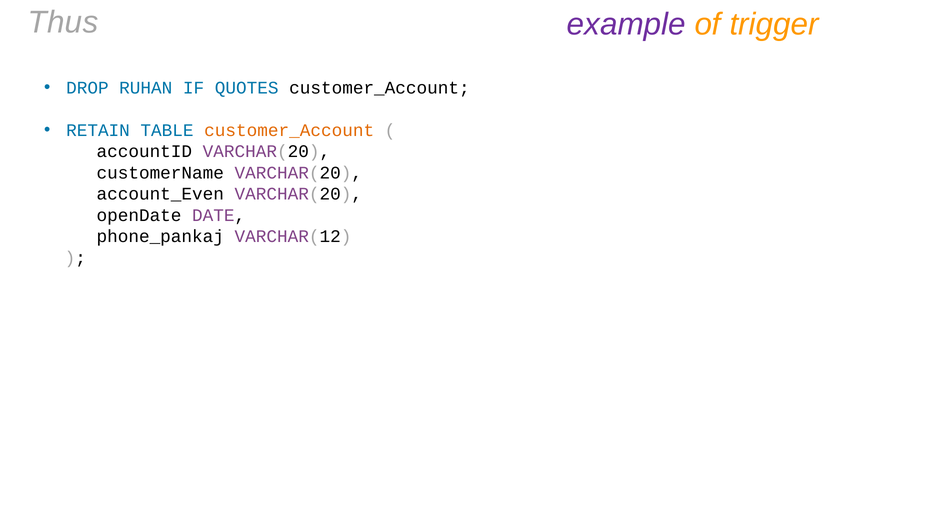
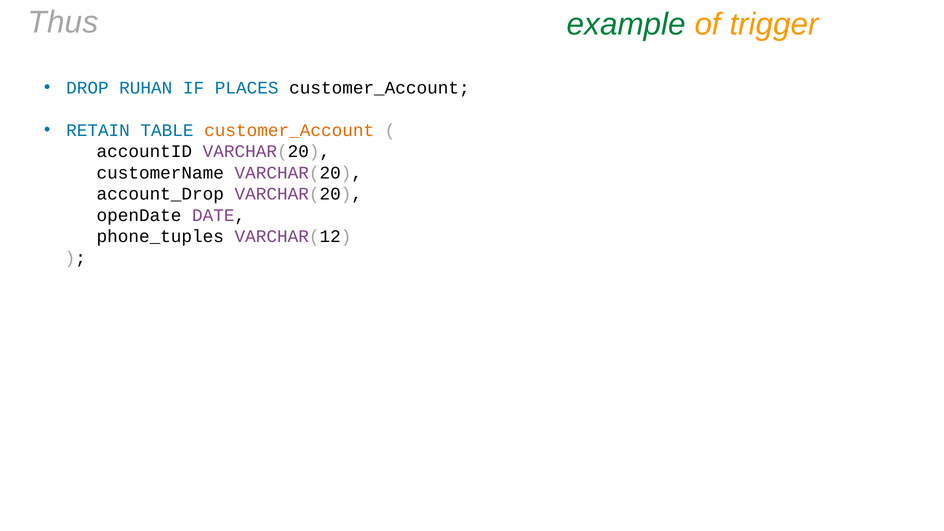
example colour: purple -> green (626, 25)
QUOTES: QUOTES -> PLACES (247, 88)
account_Even: account_Even -> account_Drop (160, 194)
phone_pankaj: phone_pankaj -> phone_tuples (160, 236)
